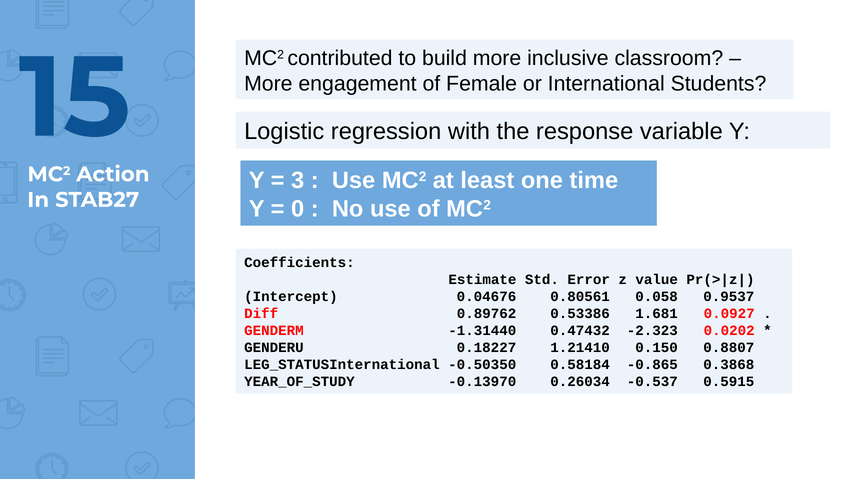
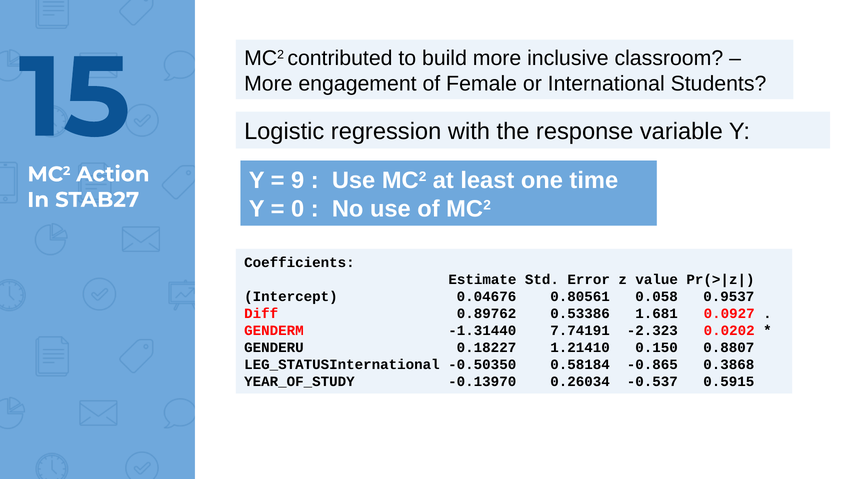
3: 3 -> 9 (298, 181)
0.47432: 0.47432 -> 7.74191 (580, 330)
